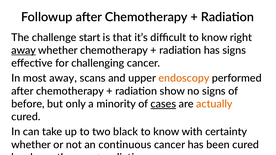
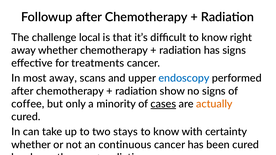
start: start -> local (90, 38)
away underline: present -> none (24, 50)
challenging: challenging -> treatments (98, 63)
endoscopy colour: orange -> blue (184, 78)
before: before -> coffee (28, 104)
black: black -> stays (126, 132)
